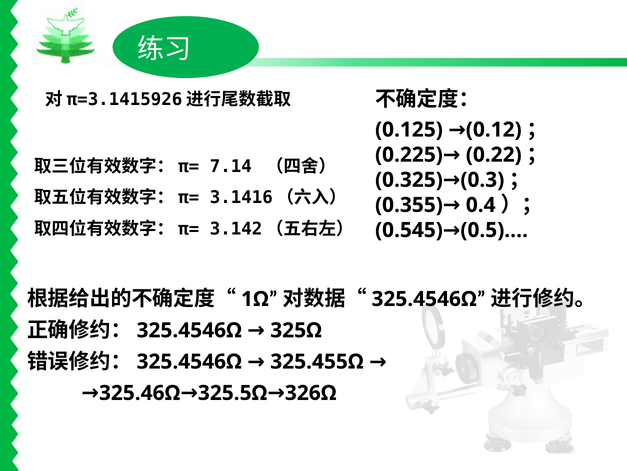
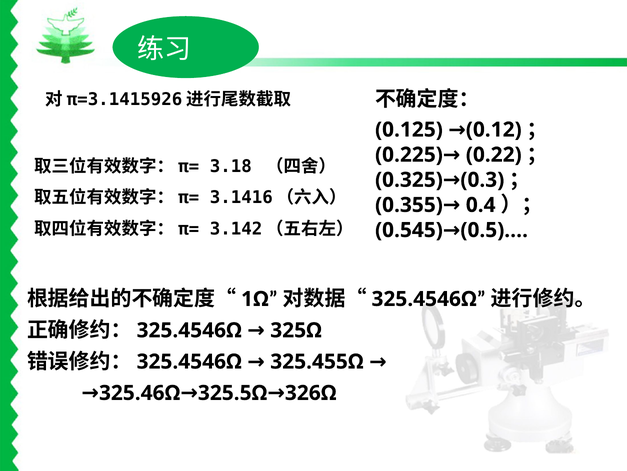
7.14: 7.14 -> 3.18 (231, 166)
